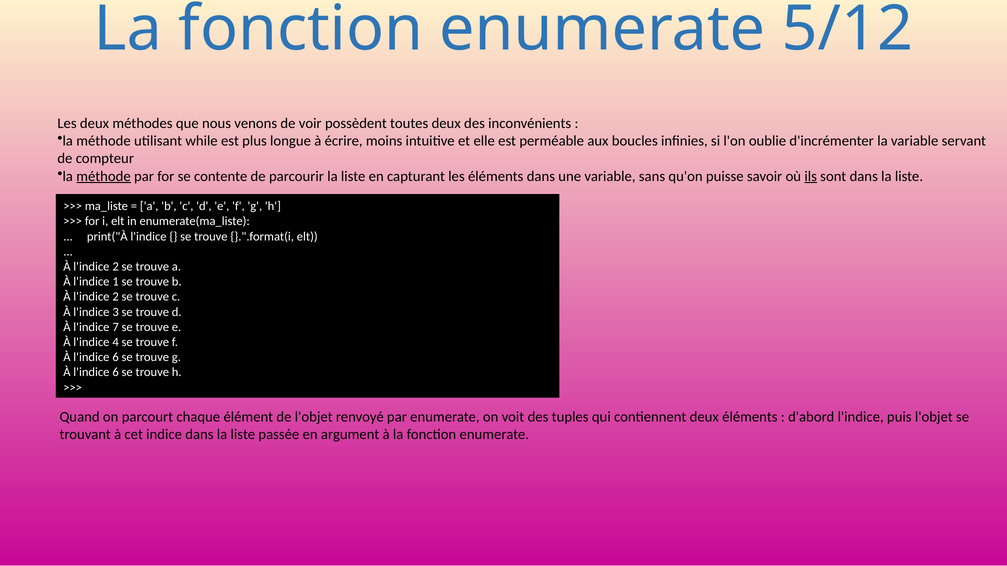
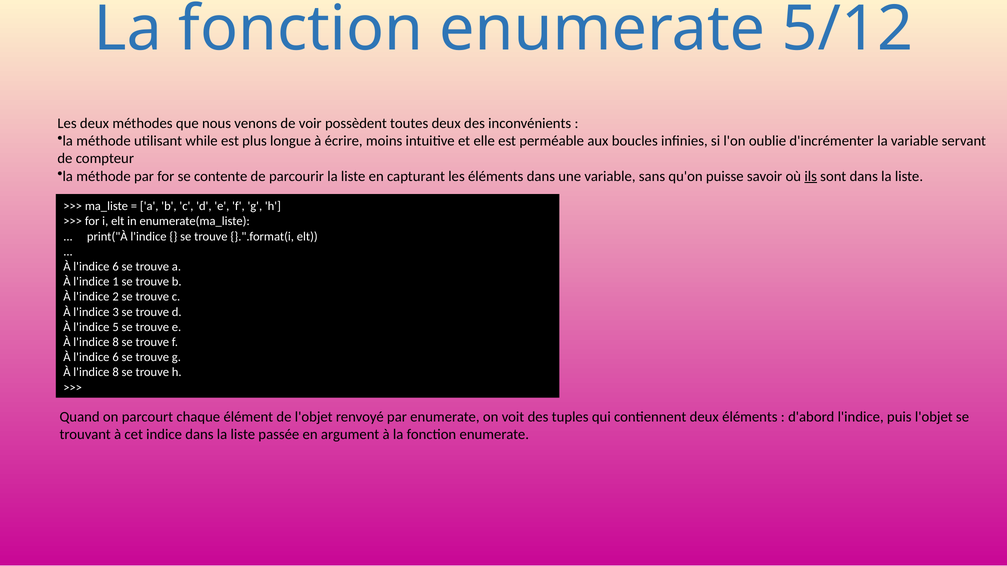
méthode underline: present -> none (104, 176)
2: 2 -> 6 (116, 267)
7: 7 -> 5 (116, 327)
4: 4 -> 8 (116, 342)
6: 6 -> 8 (116, 373)
